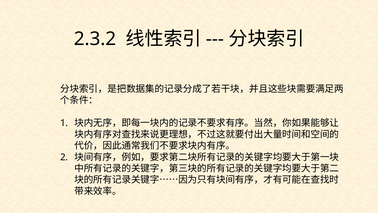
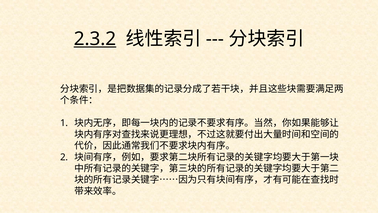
2.3.2 underline: none -> present (95, 39)
